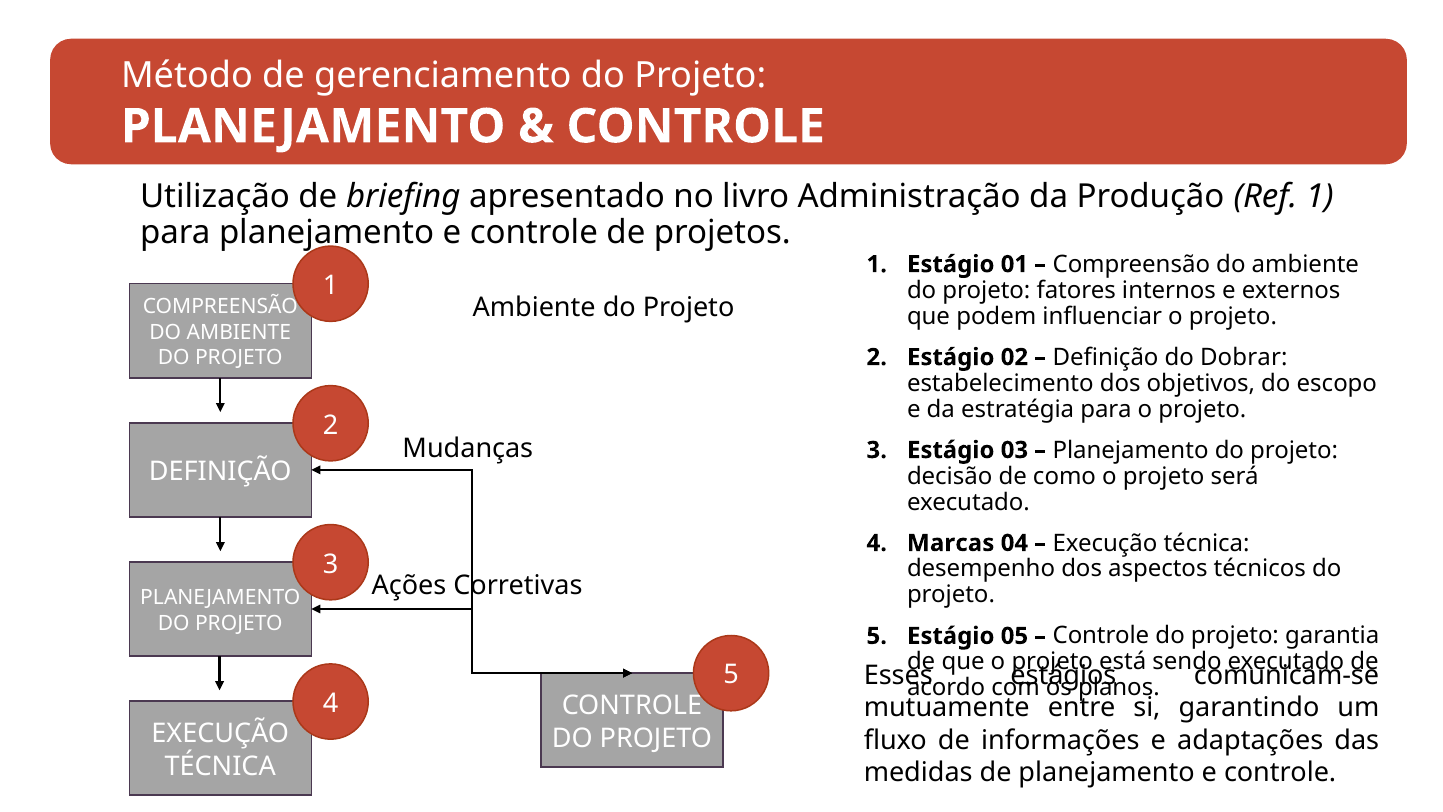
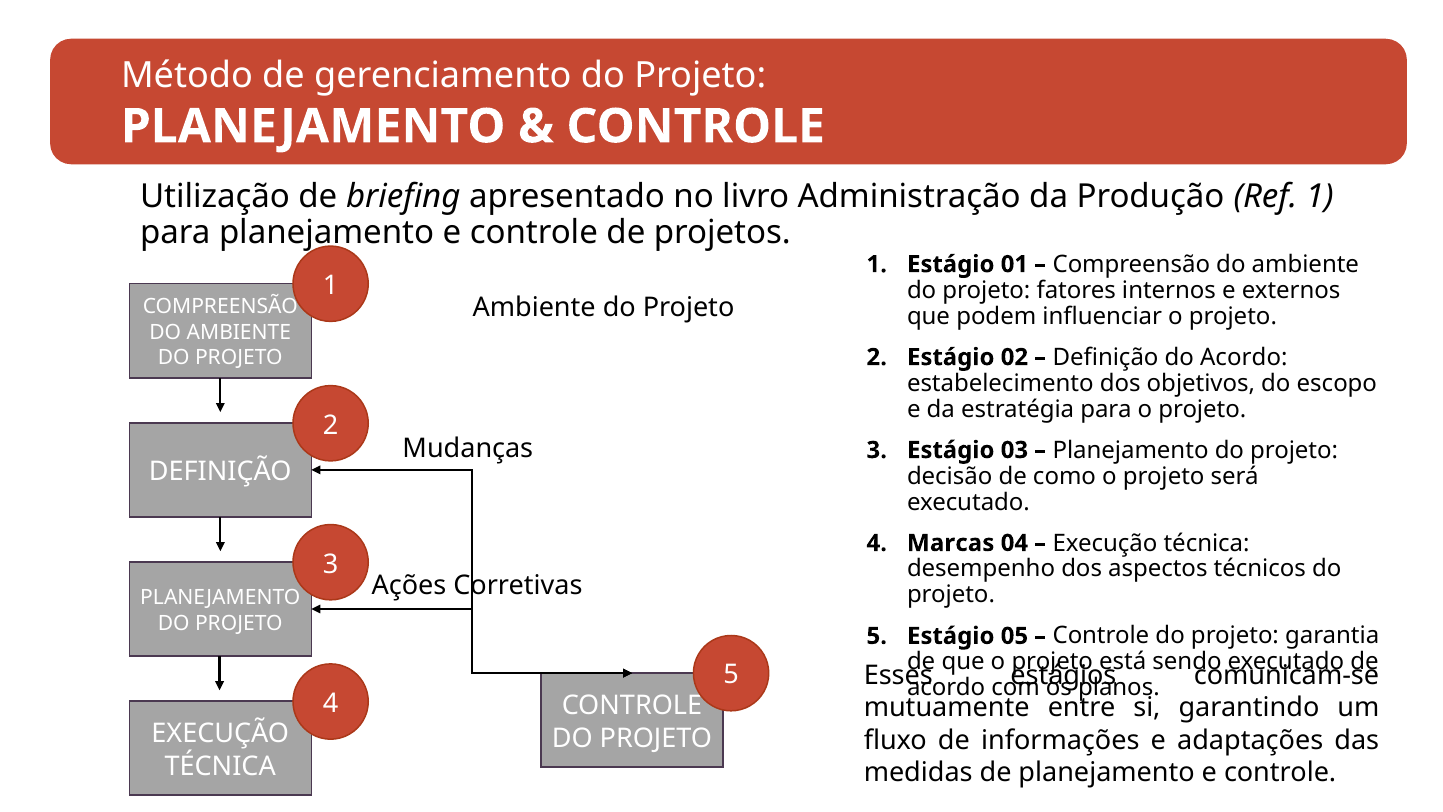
do Dobrar: Dobrar -> Acordo (1244, 357)
